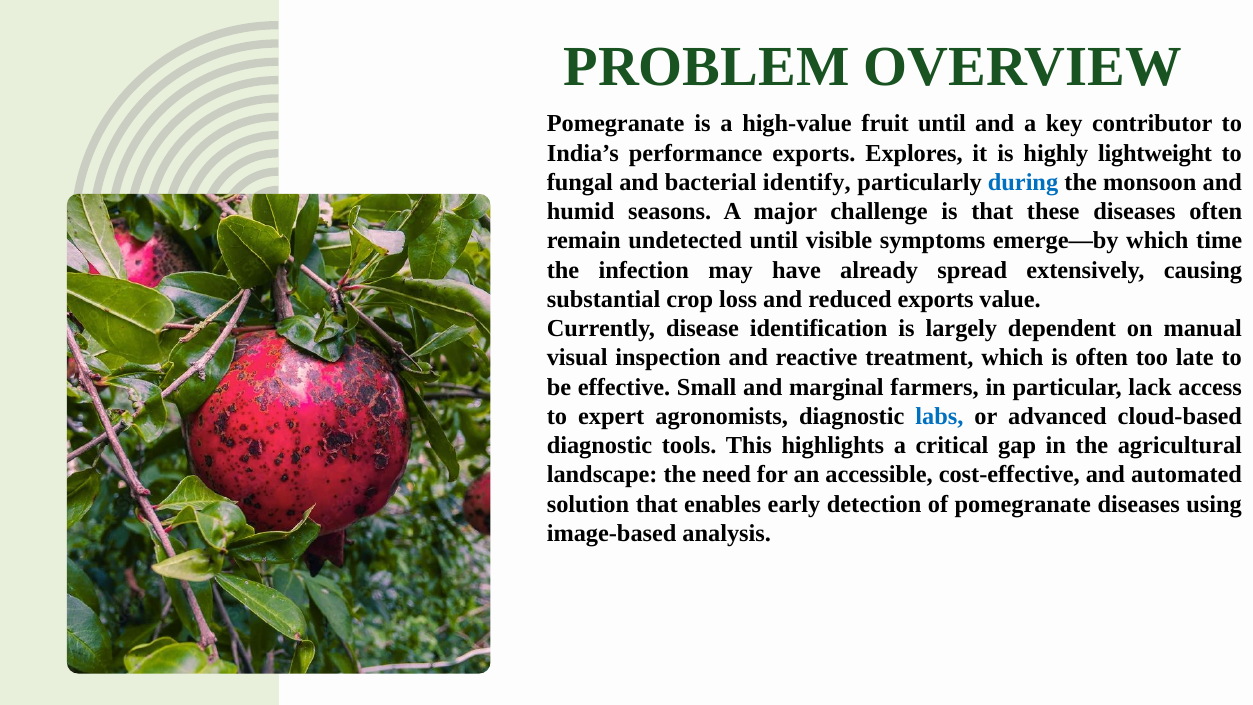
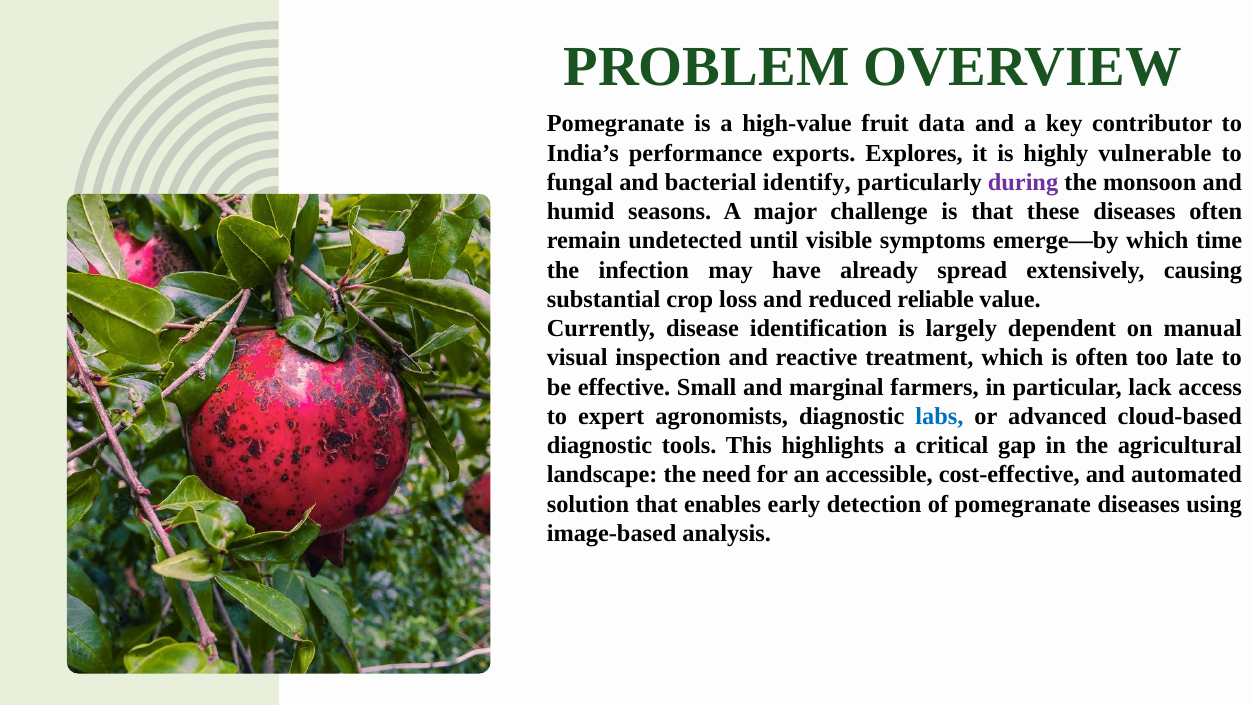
fruit until: until -> data (942, 124)
lightweight: lightweight -> vulnerable (1155, 153)
during colour: blue -> purple (1023, 182)
reduced exports: exports -> reliable (936, 299)
